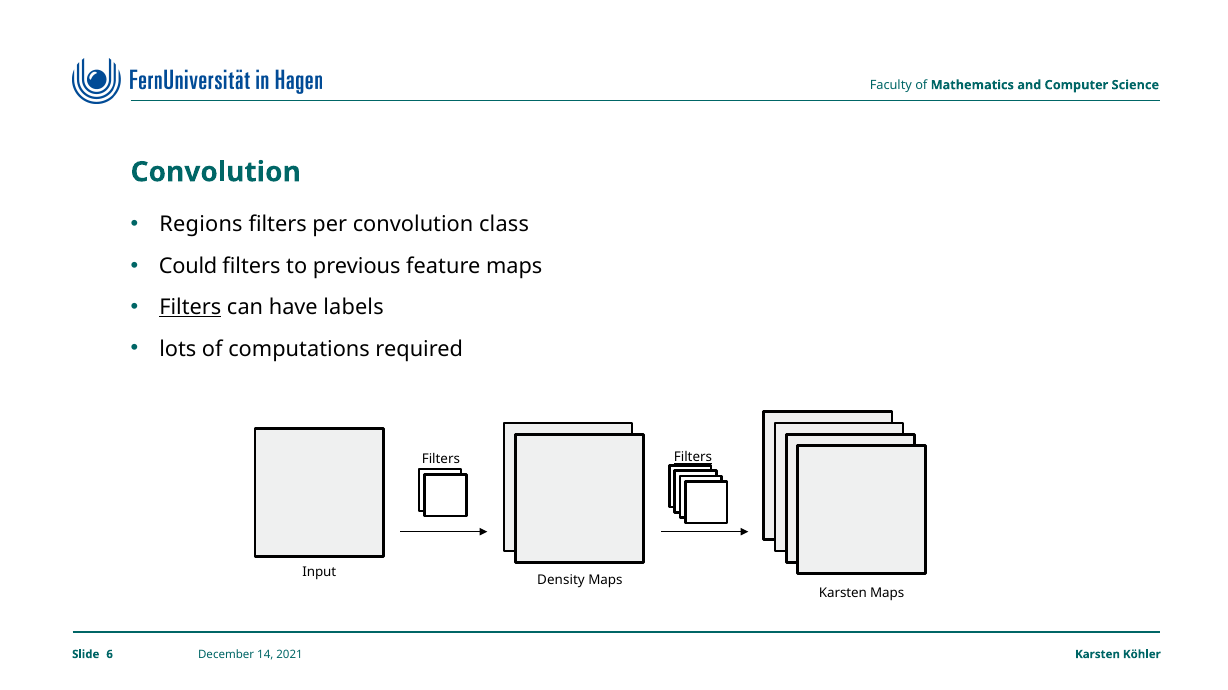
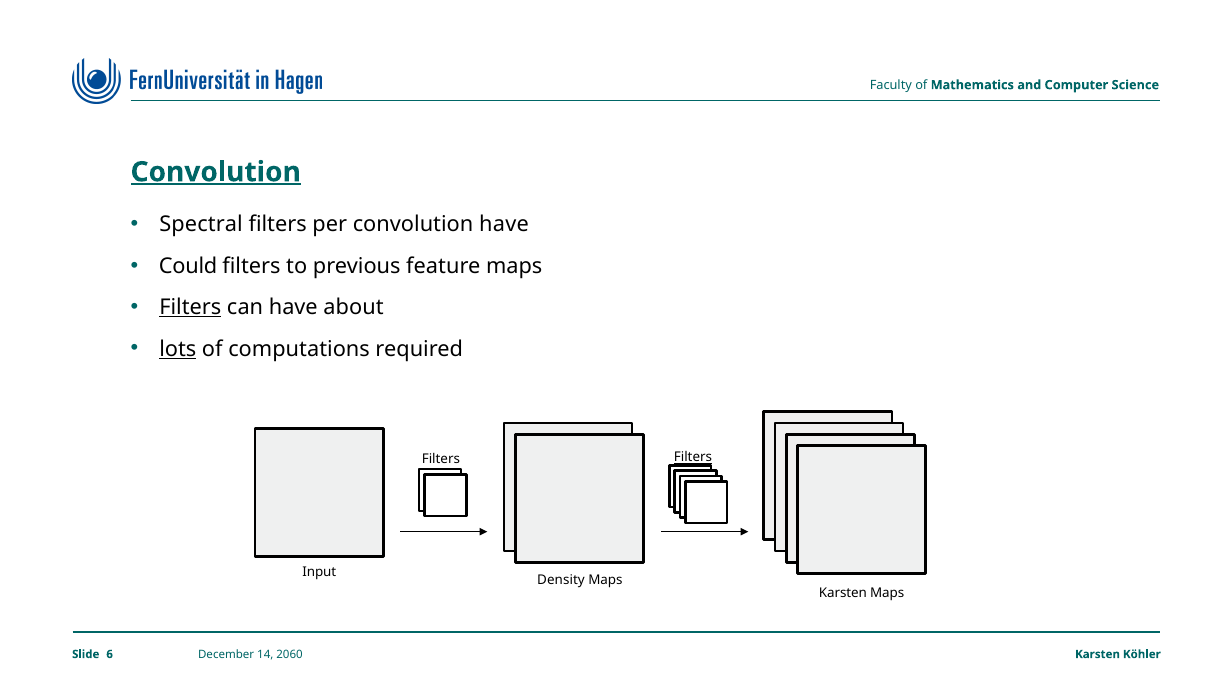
Convolution underline: none -> present (216, 172)
Regions: Regions -> Spectral (201, 225)
convolution class: class -> have (504, 225)
labels: labels -> about (354, 308)
lots underline: none -> present (178, 349)
2021: 2021 -> 2060 (290, 655)
